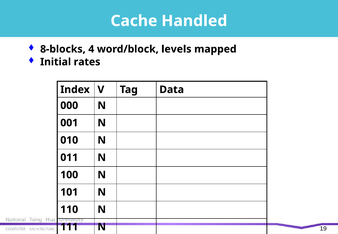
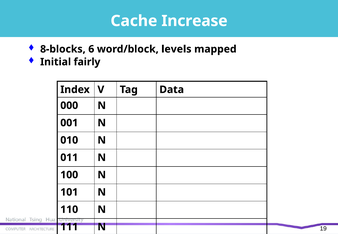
Handled: Handled -> Increase (194, 21)
4: 4 -> 6 (91, 49)
rates: rates -> fairly (87, 62)
